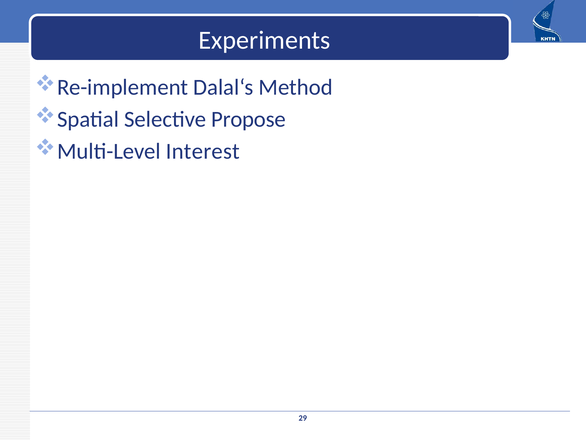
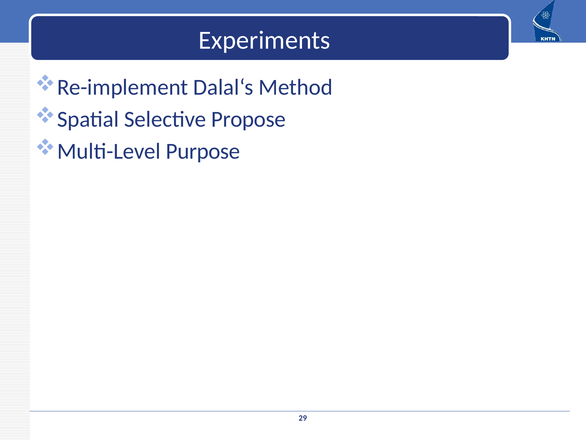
Interest: Interest -> Purpose (203, 151)
